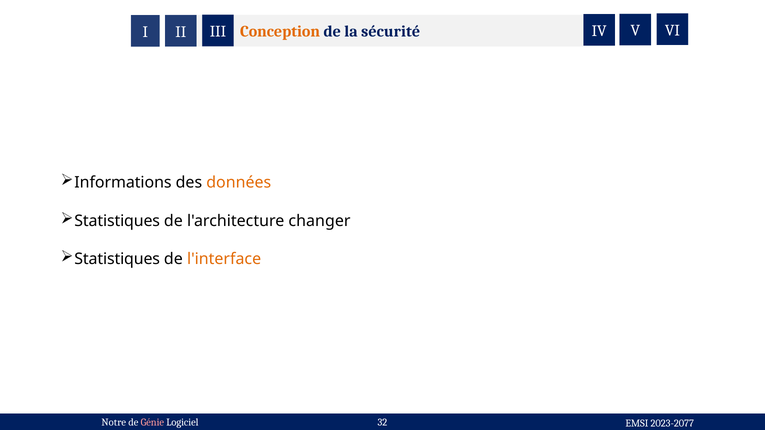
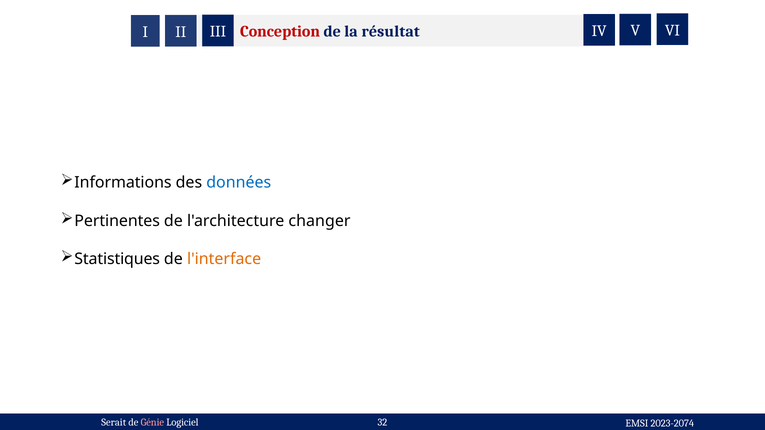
Conception colour: orange -> red (280, 31)
sécurité: sécurité -> résultat (391, 31)
données colour: orange -> blue (239, 183)
Statistiques: Statistiques -> Pertinentes (117, 221)
Notre: Notre -> Serait (114, 423)
2023-2077: 2023-2077 -> 2023-2074 (672, 424)
